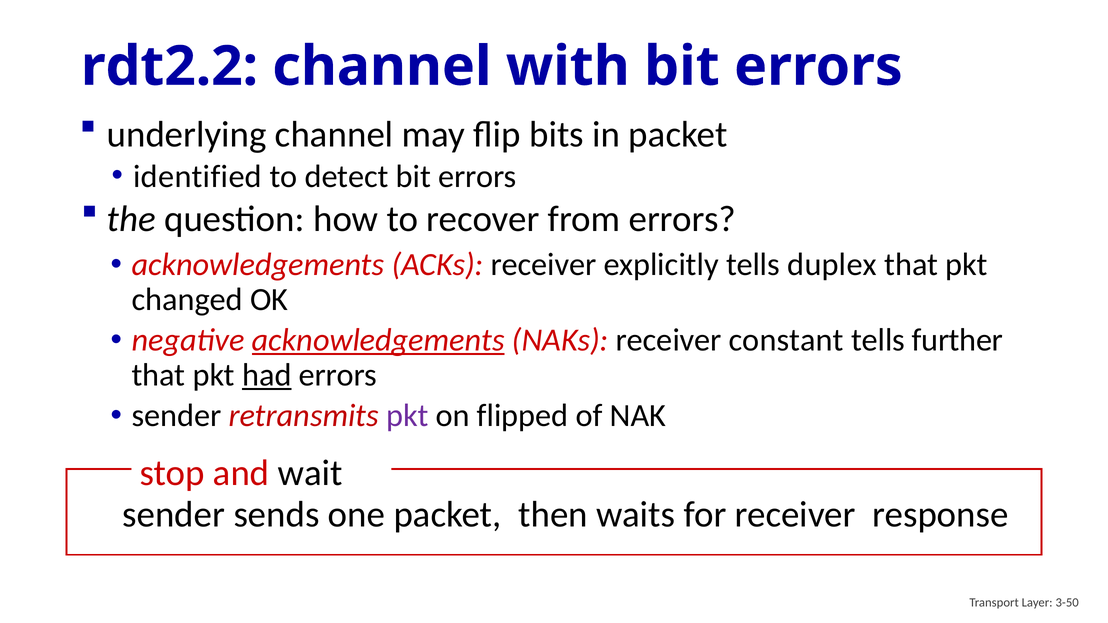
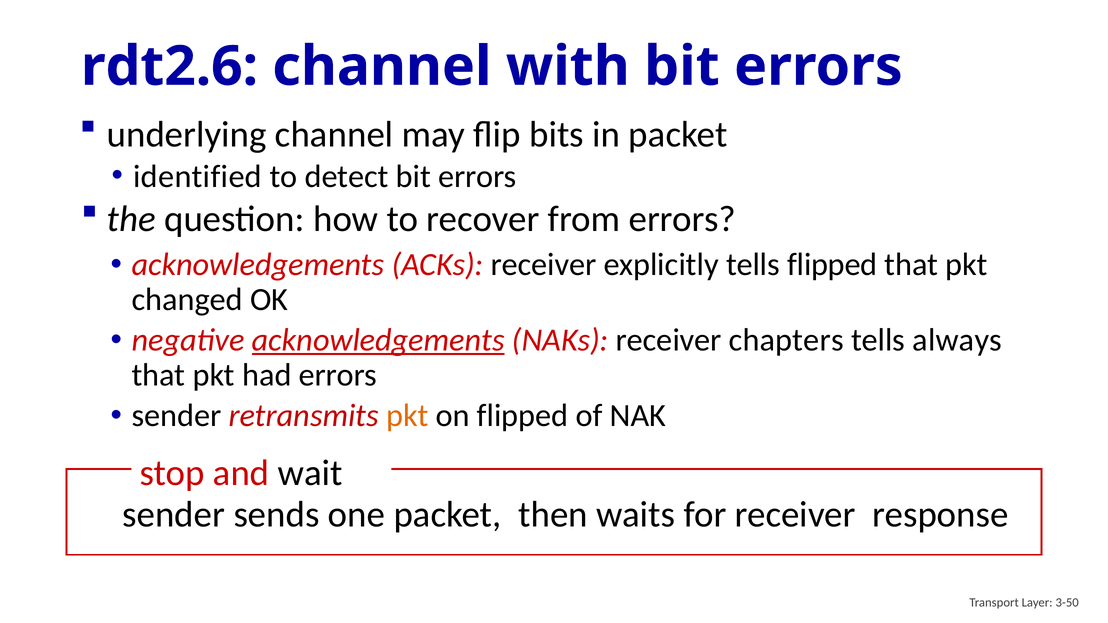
rdt2.2: rdt2.2 -> rdt2.6 (170, 67)
tells duplex: duplex -> flipped (832, 265)
constant: constant -> chapters (786, 340)
further: further -> always (957, 340)
had underline: present -> none (267, 375)
pkt colour: purple -> orange (407, 416)
